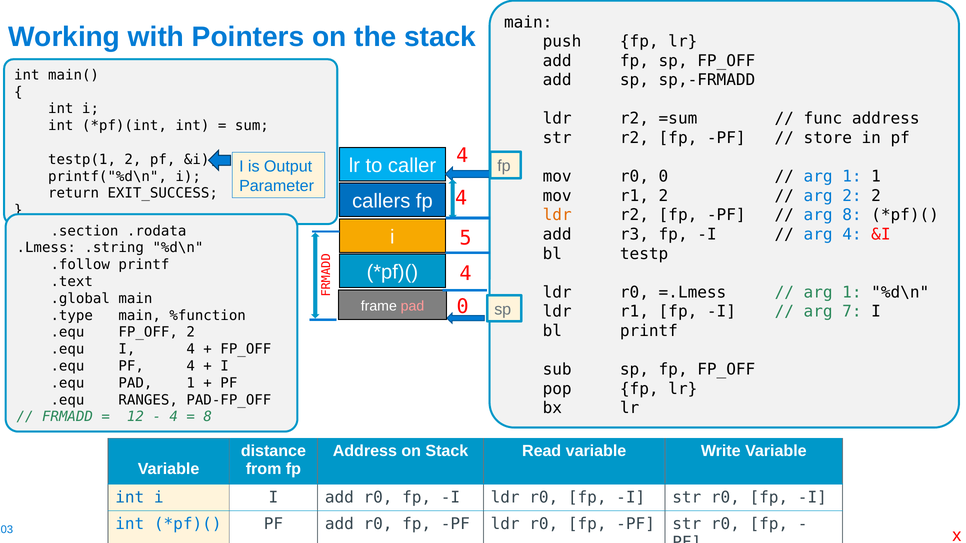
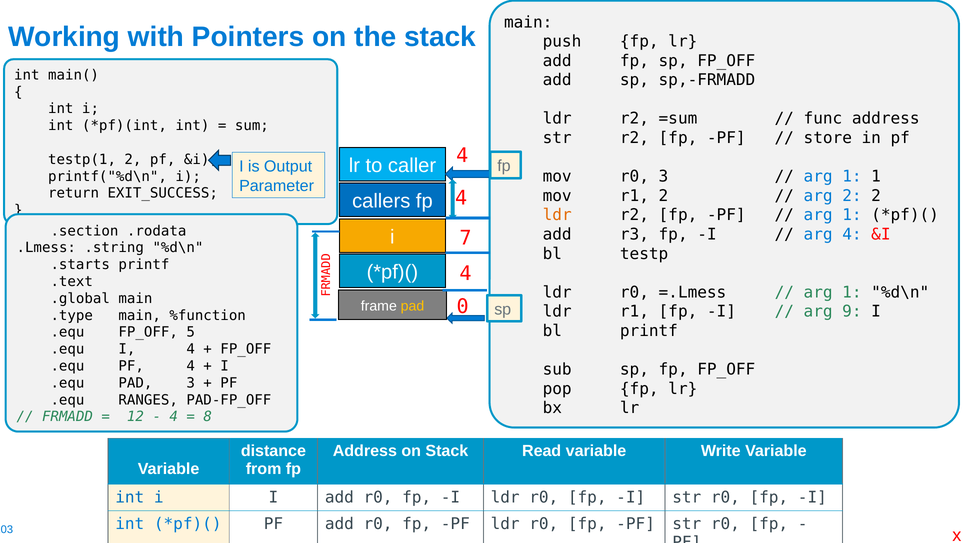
r0 0: 0 -> 3 (663, 177)
8: 8 -> 1 (852, 215)
5: 5 -> 7 (465, 238)
.follow: .follow -> .starts (80, 265)
pad colour: pink -> yellow (412, 306)
7: 7 -> 9 (852, 312)
FP_OFF 2: 2 -> 5 (191, 333)
PAD 1: 1 -> 3 (191, 383)
